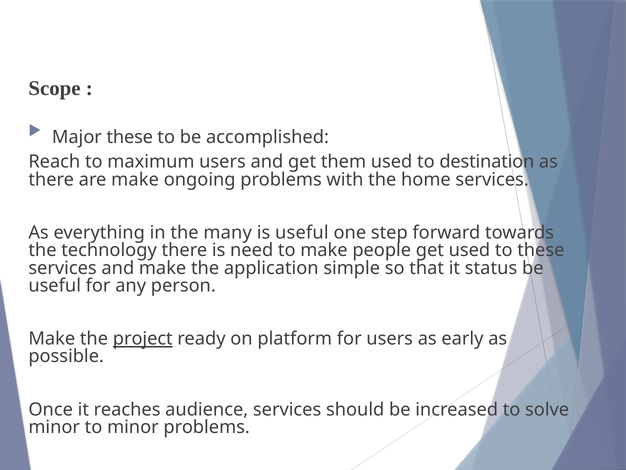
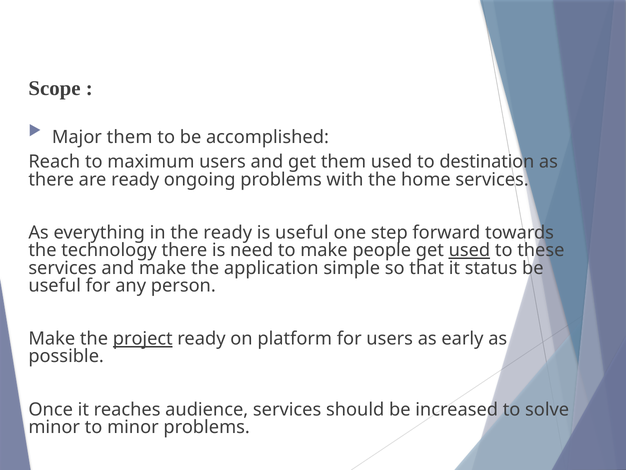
Major these: these -> them (130, 137)
are make: make -> ready (135, 179)
the many: many -> ready (228, 233)
used underline: none -> present (469, 250)
